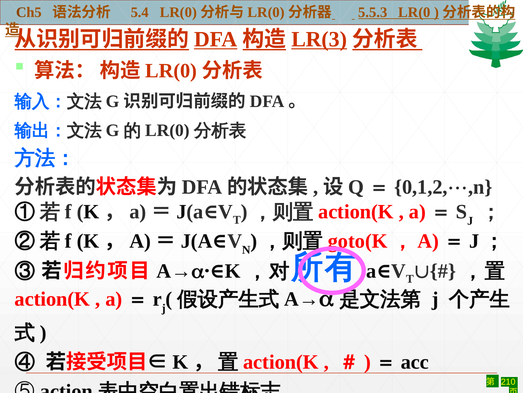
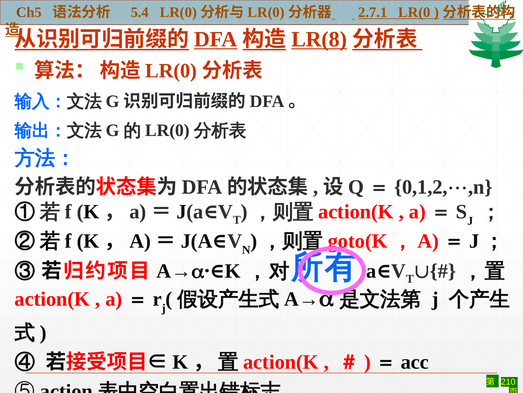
5.5.3: 5.5.3 -> 2.7.1 (373, 12)
LR(3: LR(3 -> LR(8 (319, 39)
